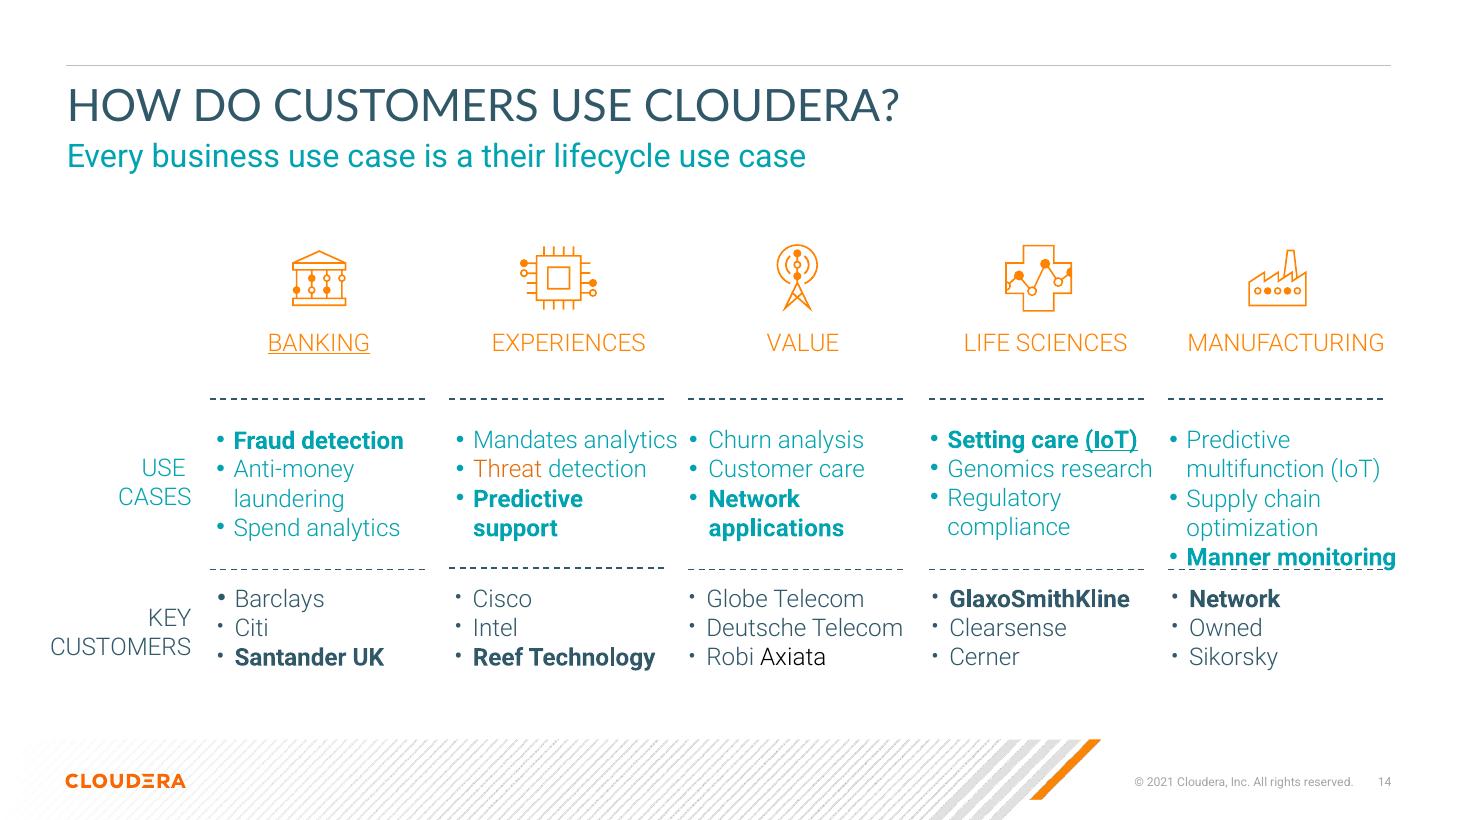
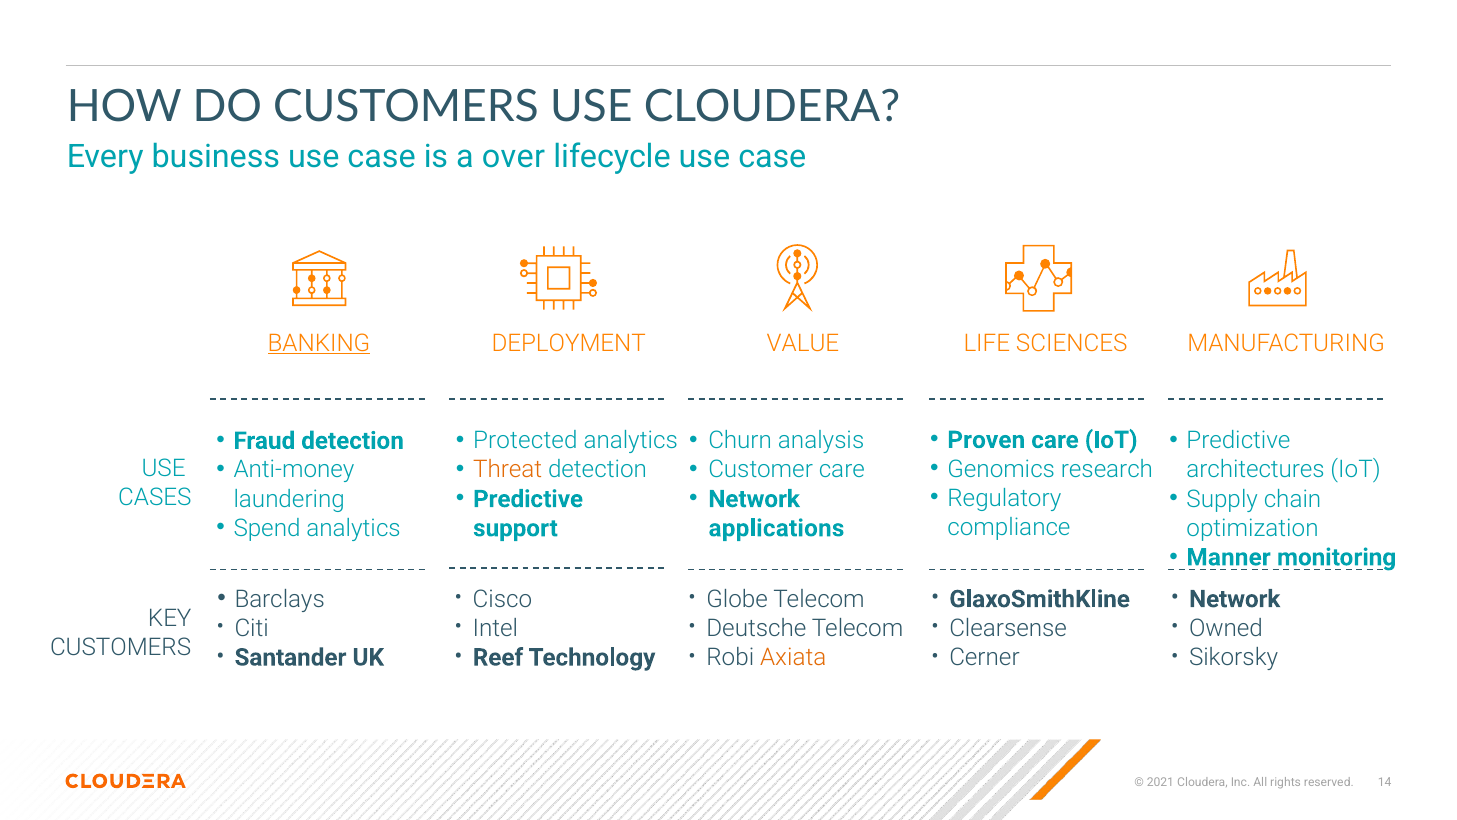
their: their -> over (513, 157)
EXPERIENCES: EXPERIENCES -> DEPLOYMENT (569, 343)
Setting: Setting -> Proven (986, 440)
IoT underline: present -> none (1111, 440)
Mandates: Mandates -> Protected (525, 441)
multifunction: multifunction -> architectures (1256, 470)
Axiata colour: black -> orange (793, 657)
